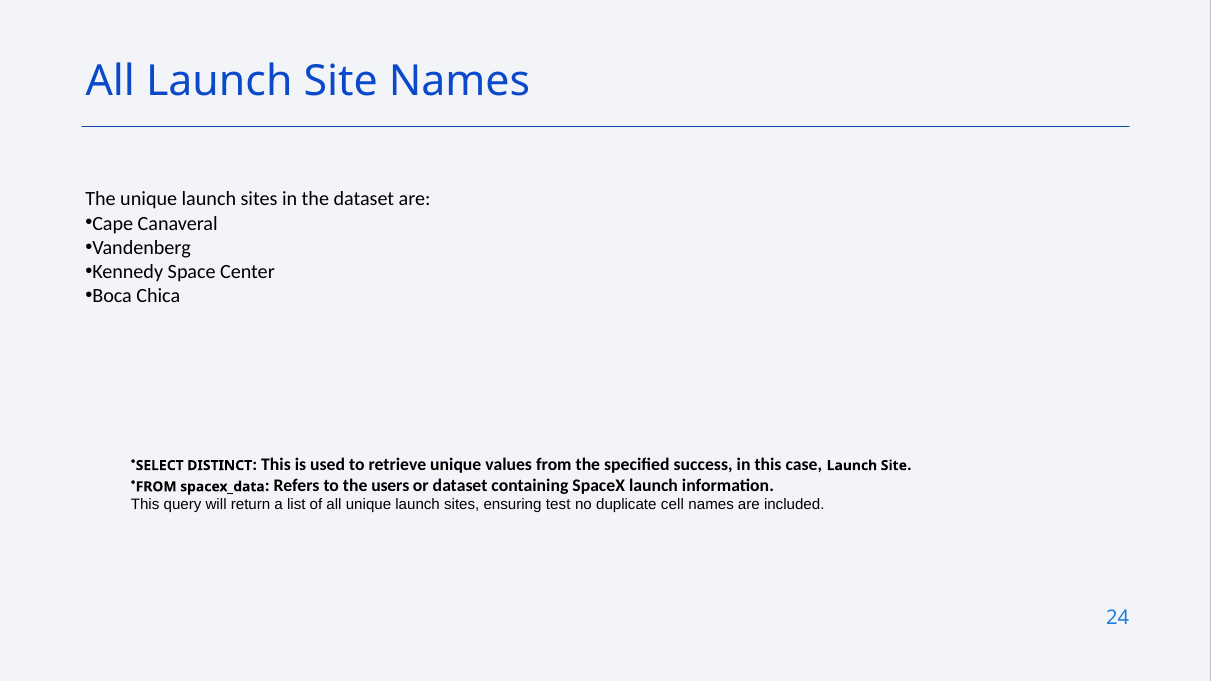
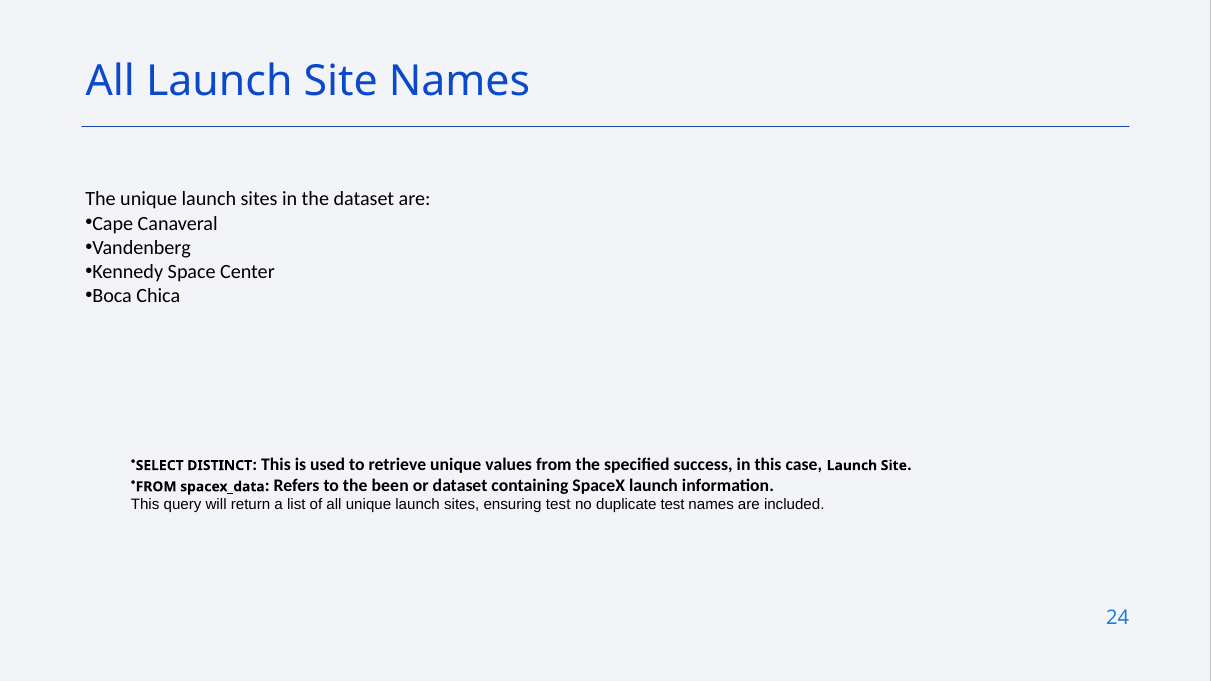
users: users -> been (390, 486)
duplicate cell: cell -> test (673, 505)
